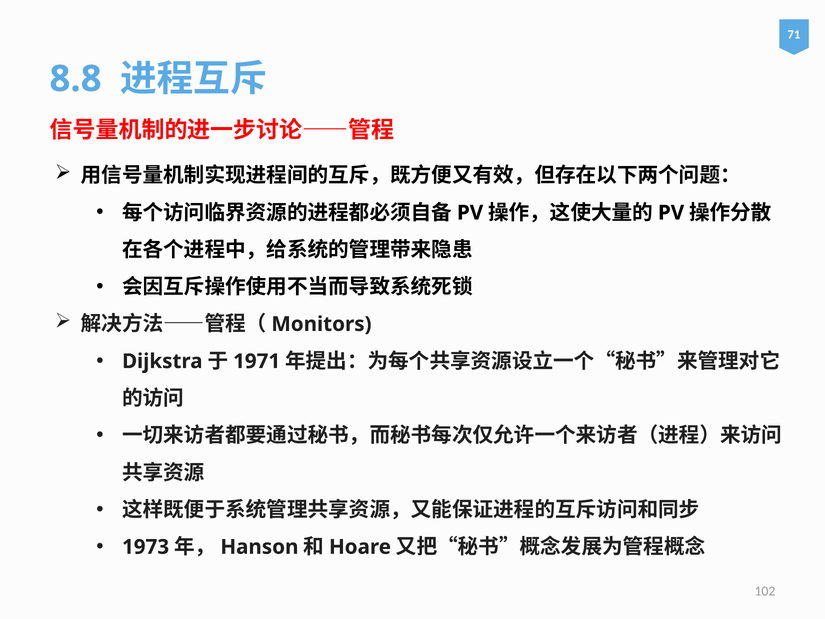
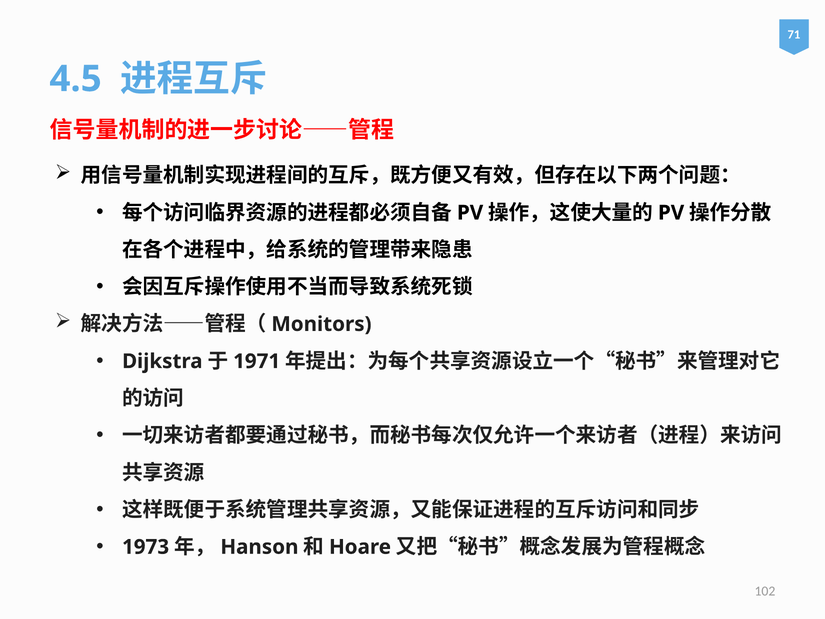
8.8: 8.8 -> 4.5 (76, 79)
